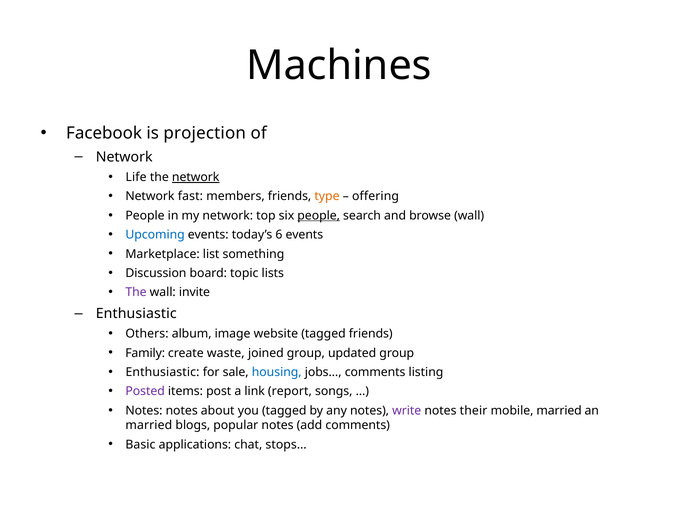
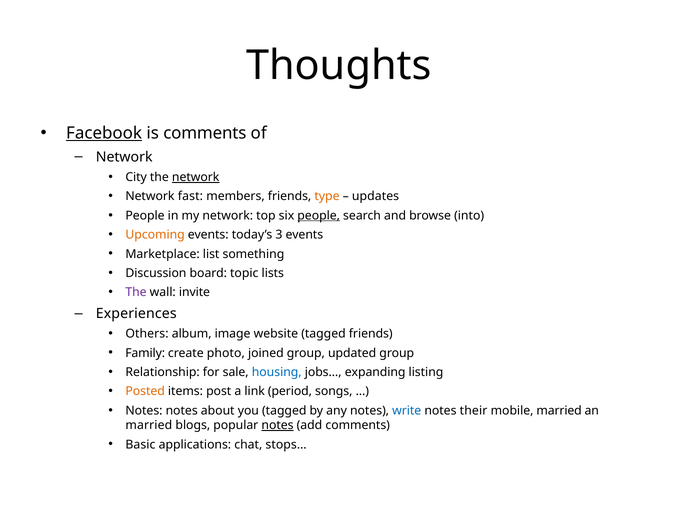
Machines: Machines -> Thoughts (339, 66)
Facebook underline: none -> present (104, 133)
is projection: projection -> comments (205, 133)
Life: Life -> City (136, 177)
offering: offering -> updates (376, 197)
browse wall: wall -> into (469, 216)
Upcoming colour: blue -> orange (155, 235)
6: 6 -> 3 (279, 235)
Enthusiastic: Enthusiastic -> Experiences (136, 314)
waste: waste -> photo (226, 353)
Enthusiastic: Enthusiastic -> Relationship (163, 373)
jobs… comments: comments -> expanding (375, 373)
Posted colour: purple -> orange (145, 392)
report: report -> period (290, 392)
write colour: purple -> blue (407, 411)
notes underline: none -> present (278, 426)
